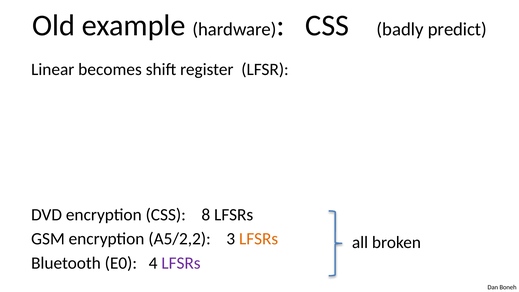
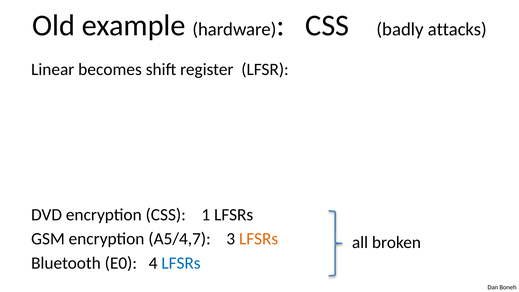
predict: predict -> attacks (457, 29)
8: 8 -> 1 (206, 215)
A5/2,2: A5/2,2 -> A5/4,7 (180, 239)
LFSRs colour: purple -> blue (181, 263)
